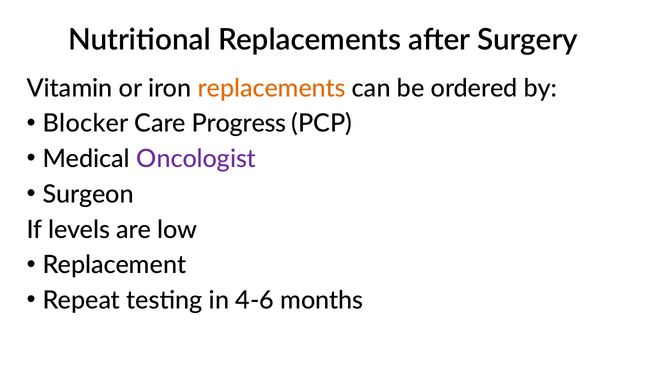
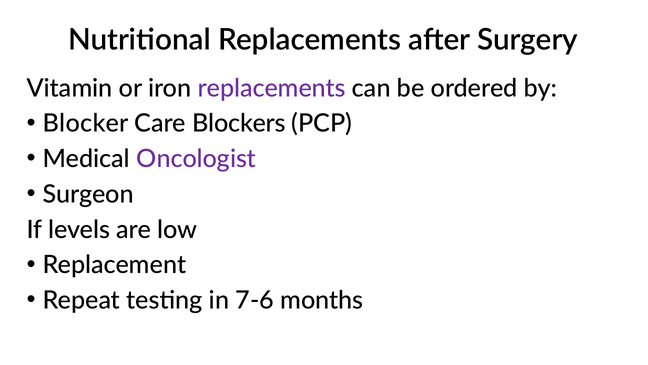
replacements colour: orange -> purple (272, 88)
Progress: Progress -> Blockers (239, 124)
4-6: 4-6 -> 7-6 (255, 300)
